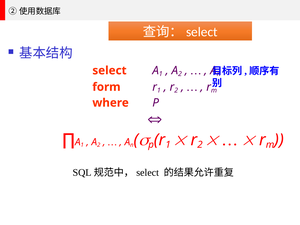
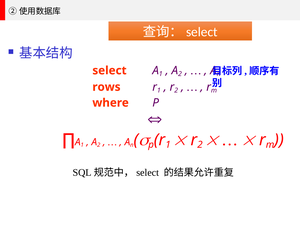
form: form -> rows (106, 87)
